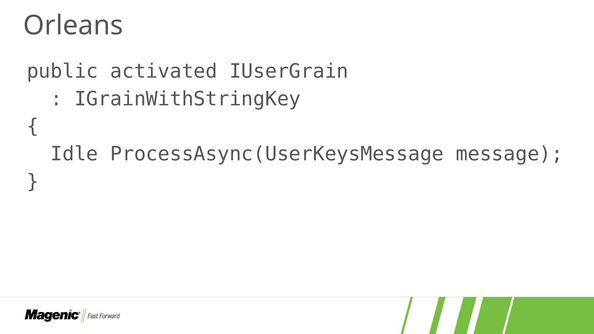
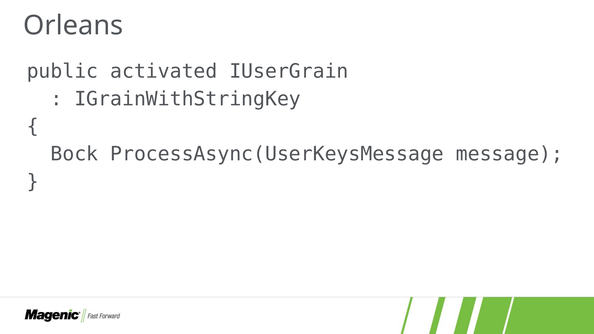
Idle: Idle -> Bock (74, 154)
